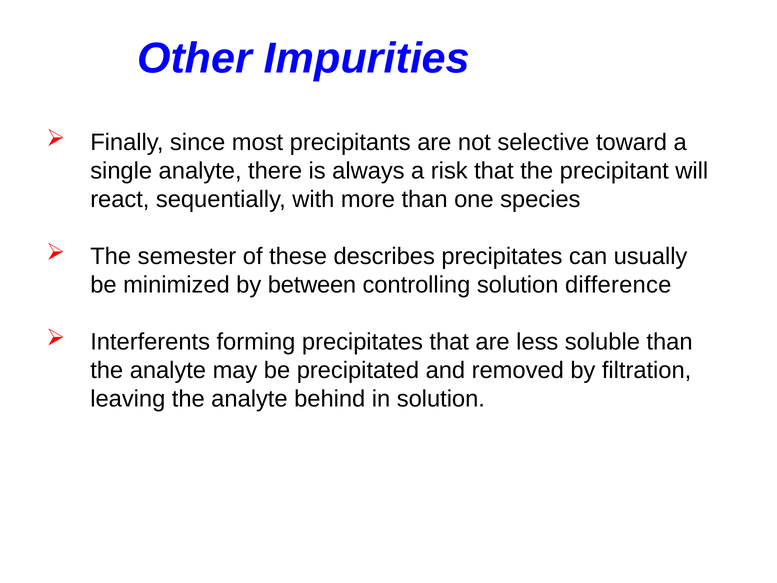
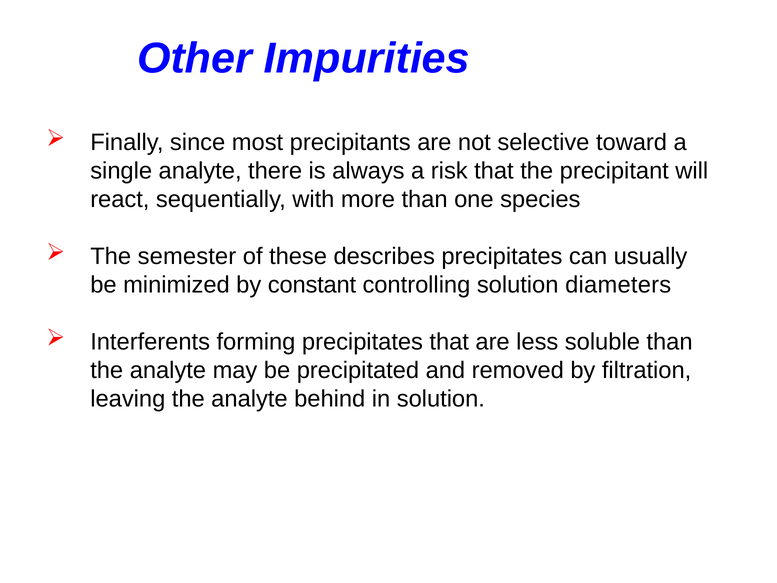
between: between -> constant (312, 285)
difference: difference -> diameters (618, 285)
